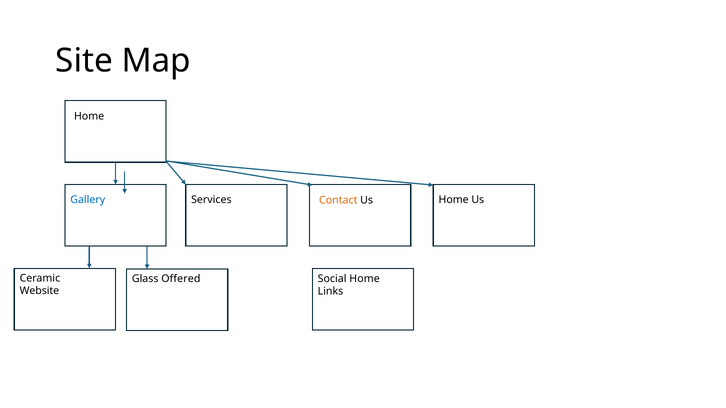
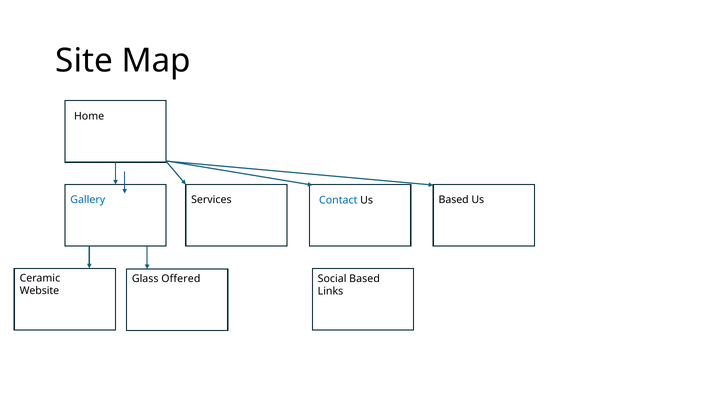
Contact colour: orange -> blue (338, 200)
Us Home: Home -> Based (454, 200)
Social Home: Home -> Based (365, 279)
